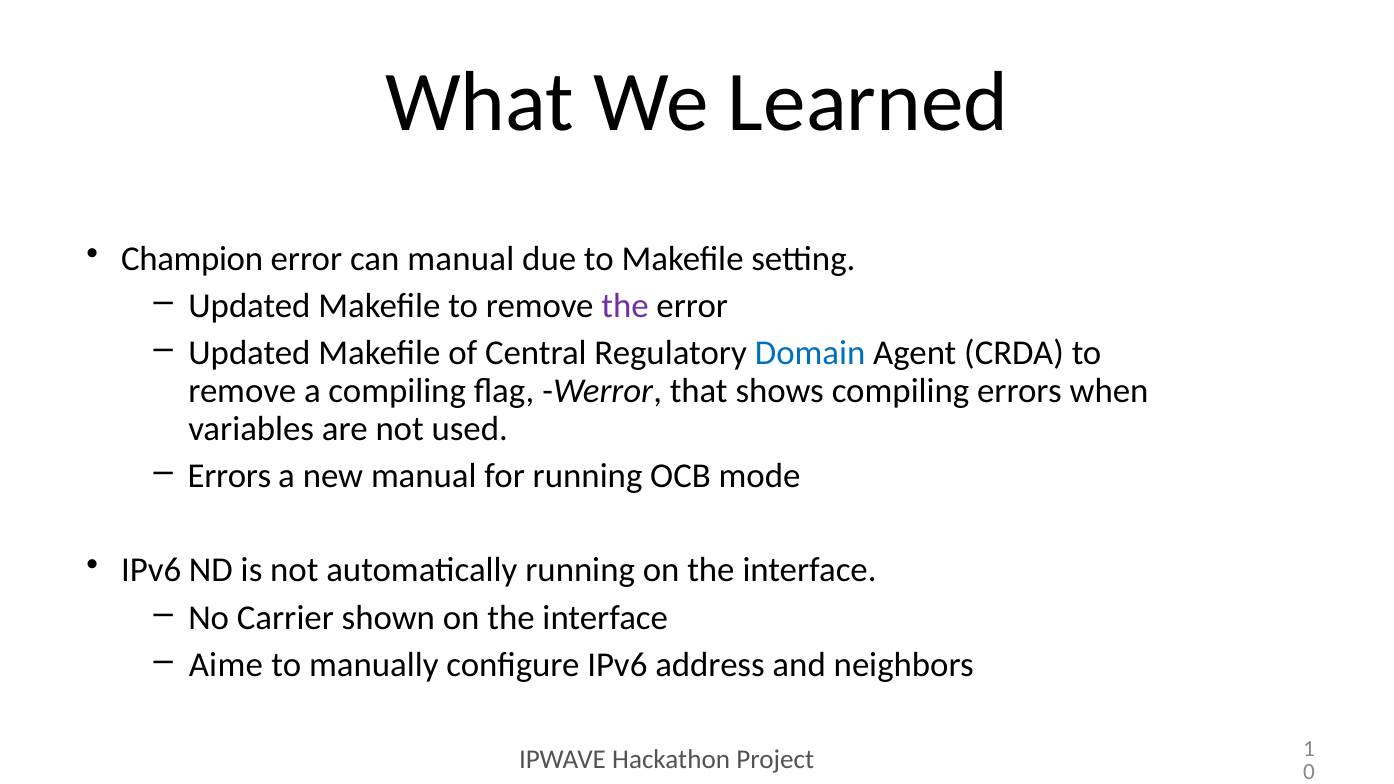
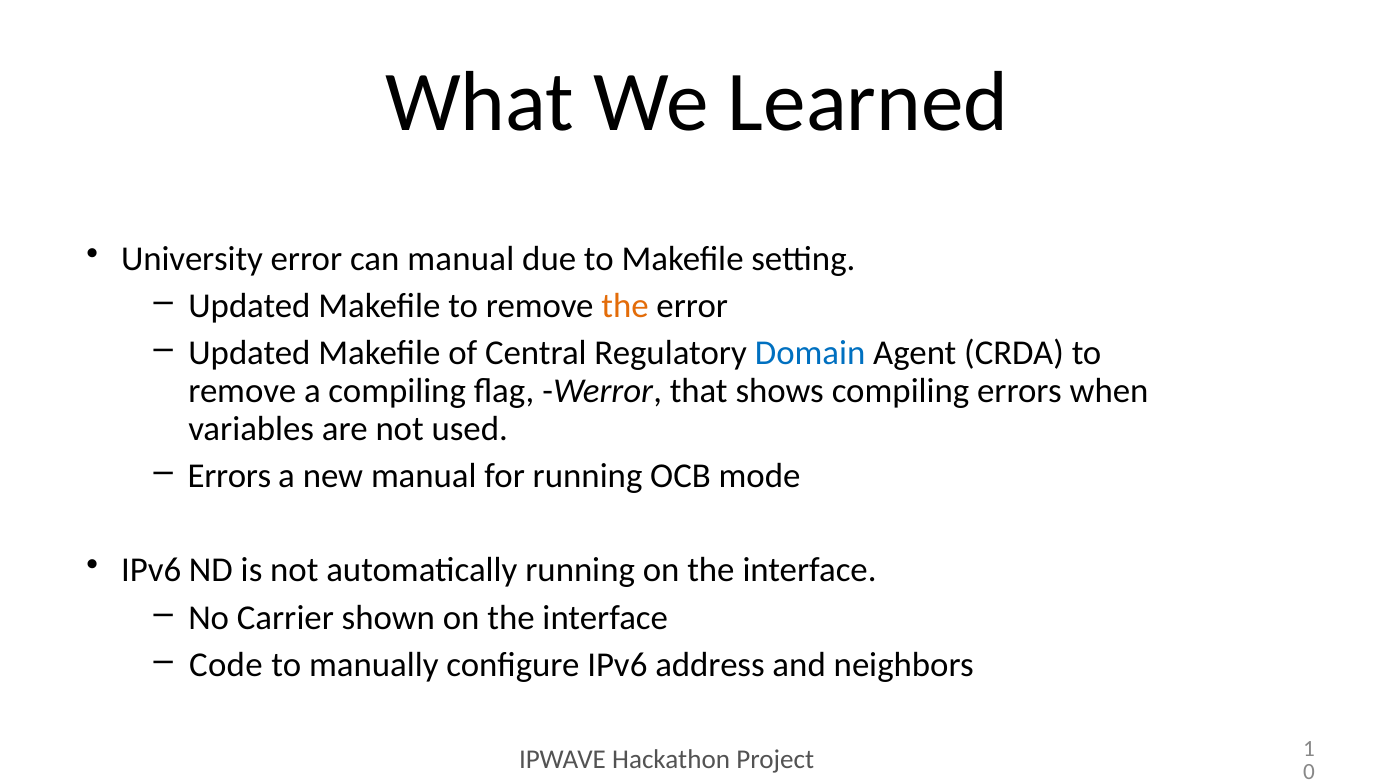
Champion: Champion -> University (192, 259)
the colour: purple -> orange (625, 306)
Aime: Aime -> Code (226, 665)
